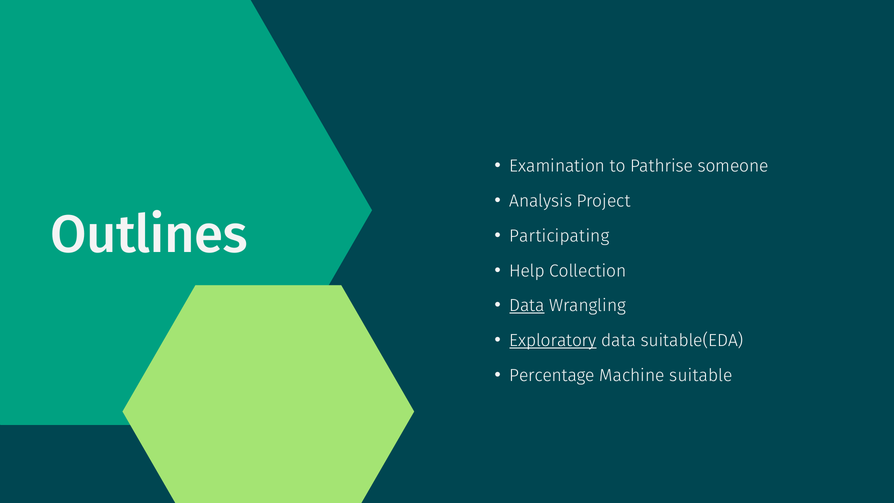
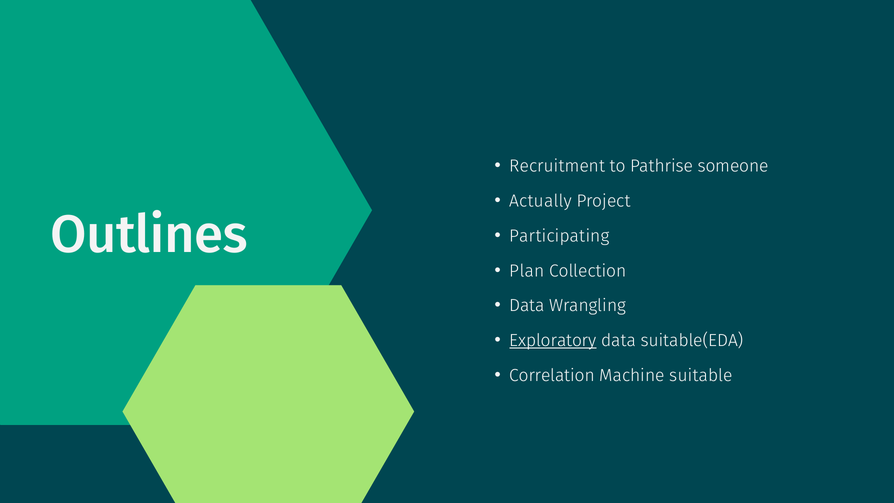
Examination: Examination -> Recruitment (557, 166)
Analysis: Analysis -> Actually (541, 201)
Help: Help -> Plan (527, 271)
Data underline: present -> none (527, 306)
Percentage: Percentage -> Correlation (552, 375)
